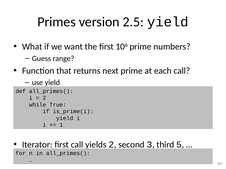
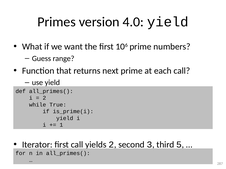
2.5: 2.5 -> 4.0 (133, 22)
